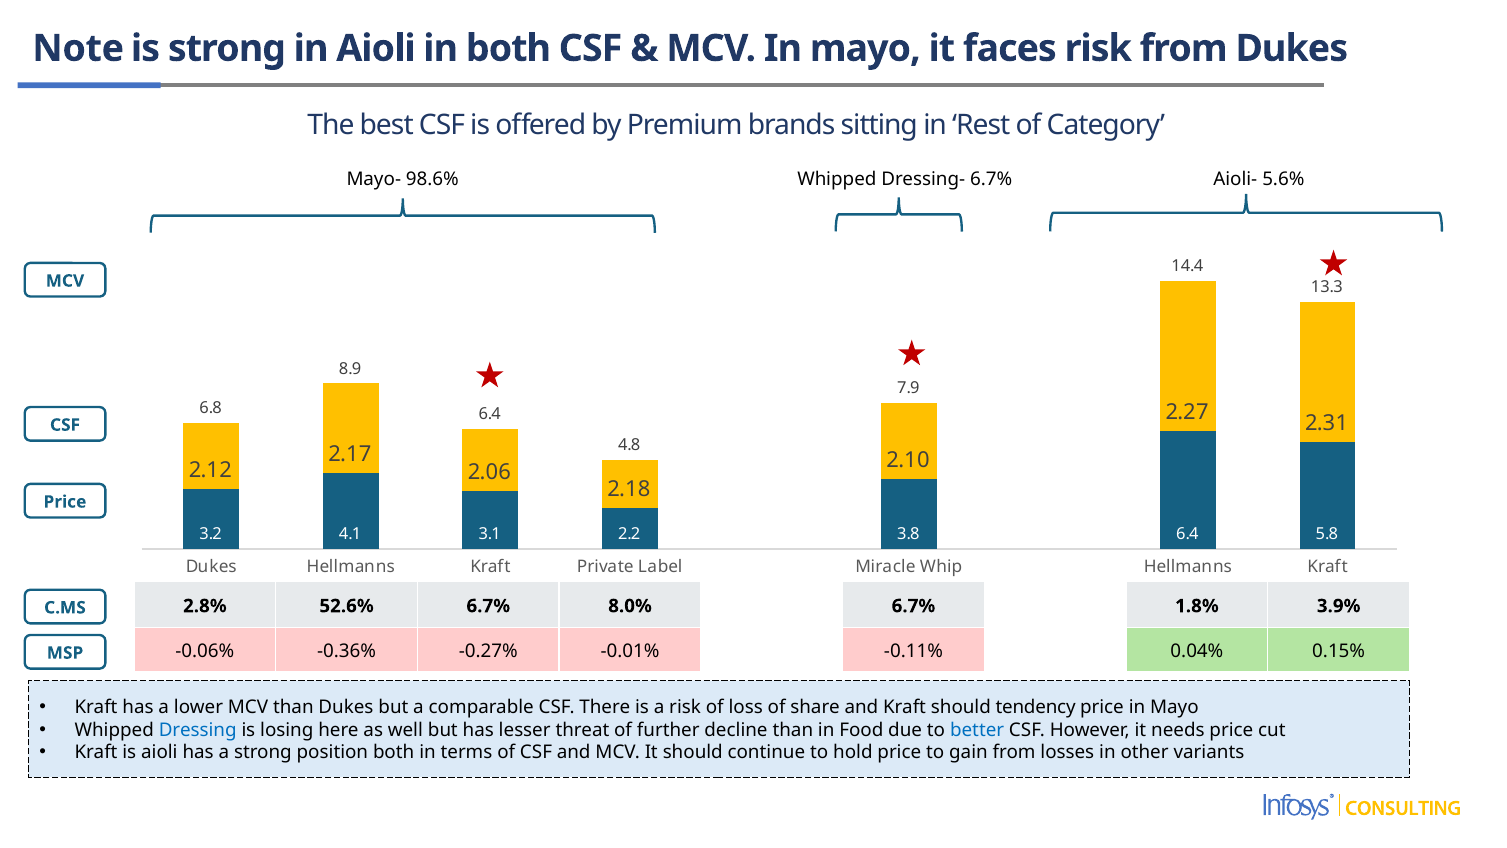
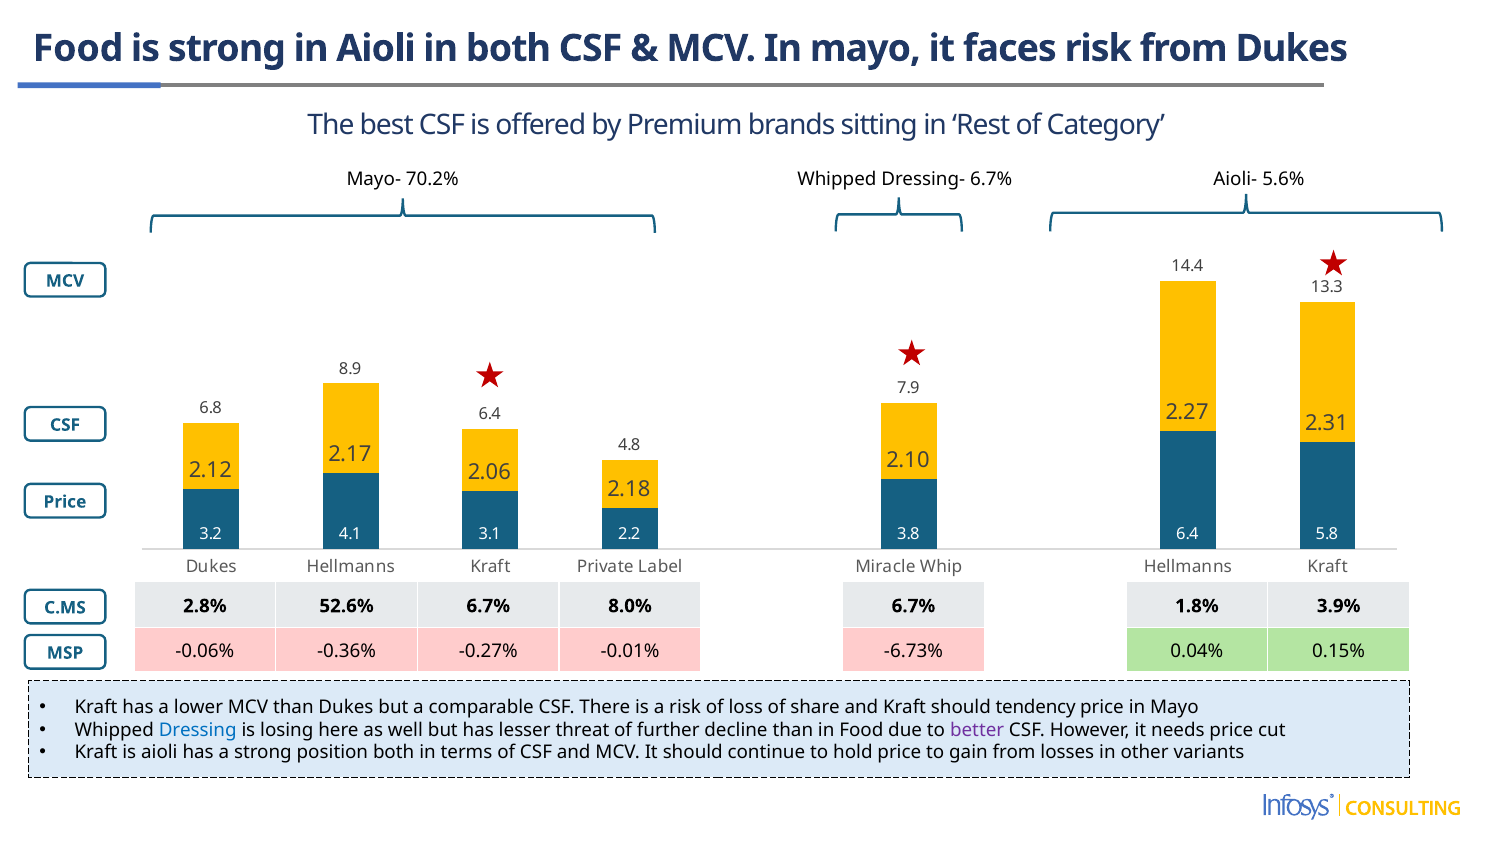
Note: Note -> Food (78, 48)
98.6%: 98.6% -> 70.2% (432, 180)
-0.11%: -0.11% -> -6.73% (913, 651)
better colour: blue -> purple (977, 730)
